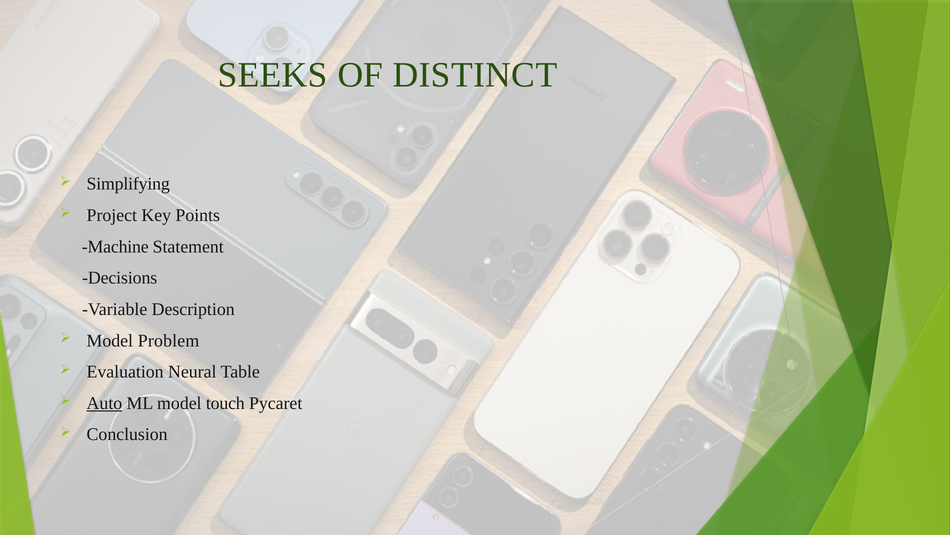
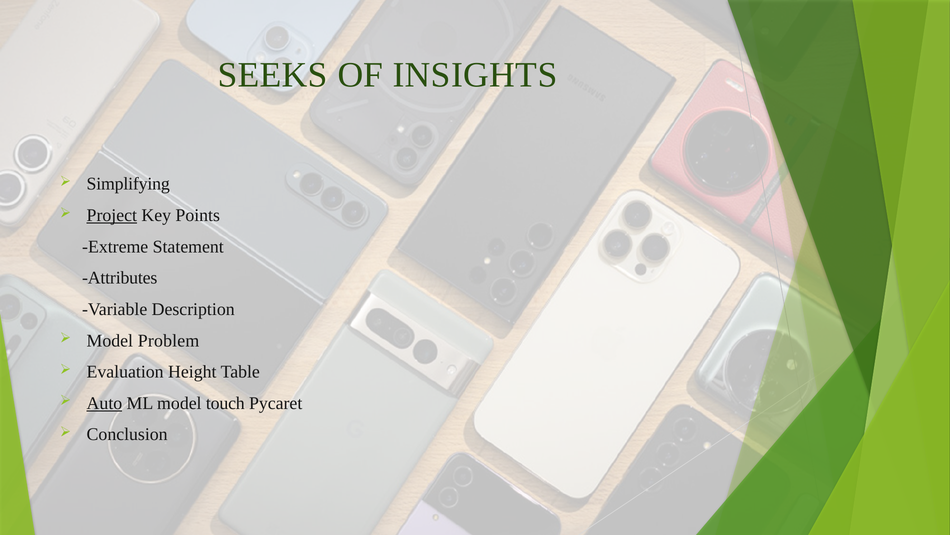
DISTINCT: DISTINCT -> INSIGHTS (475, 75)
Project underline: none -> present (112, 215)
Machine: Machine -> Extreme (115, 246)
Decisions: Decisions -> Attributes (120, 278)
Neural: Neural -> Height (192, 372)
